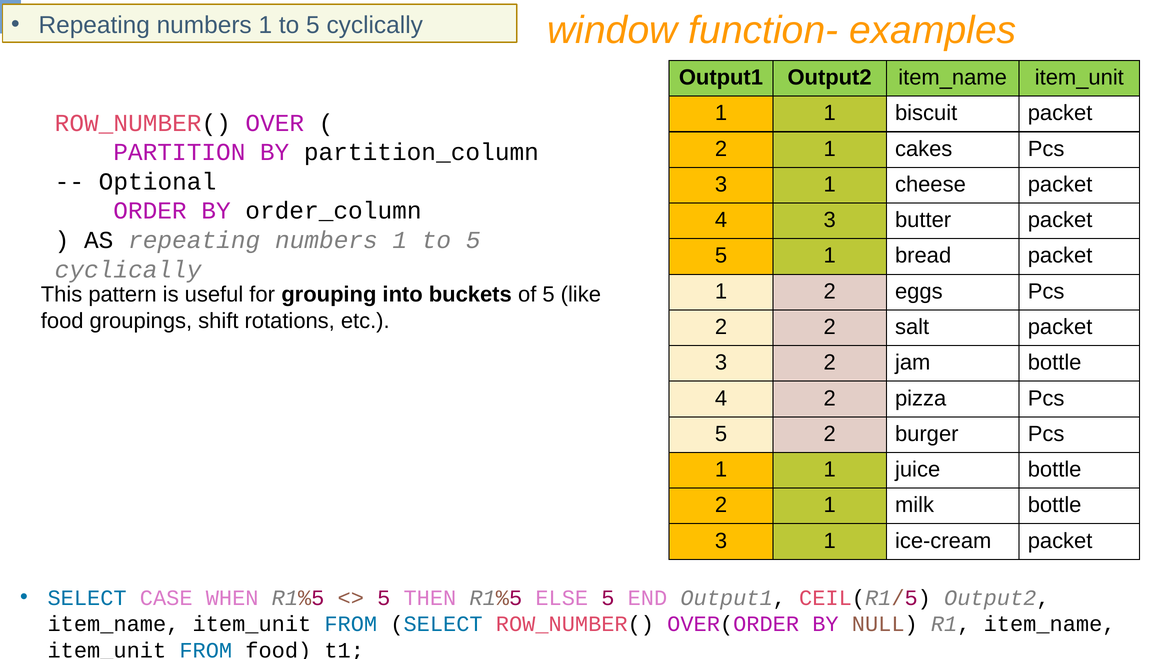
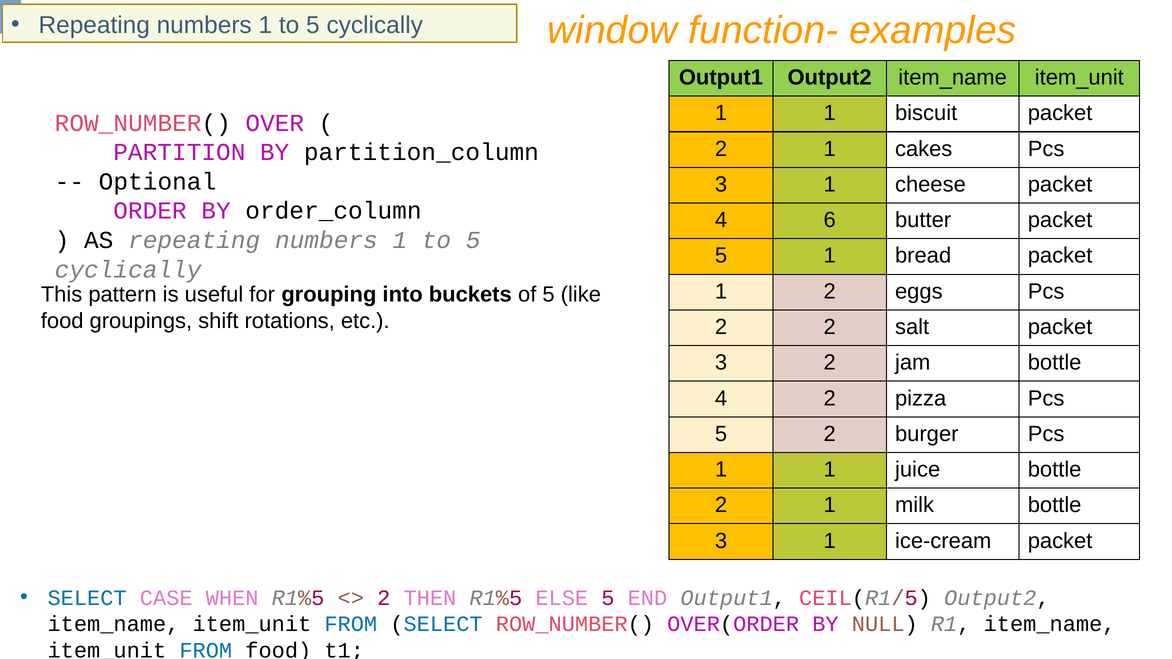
4 3: 3 -> 6 (830, 220)
5: 5 -> 2 (384, 598)
